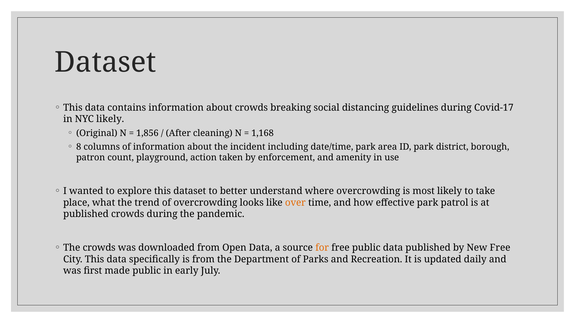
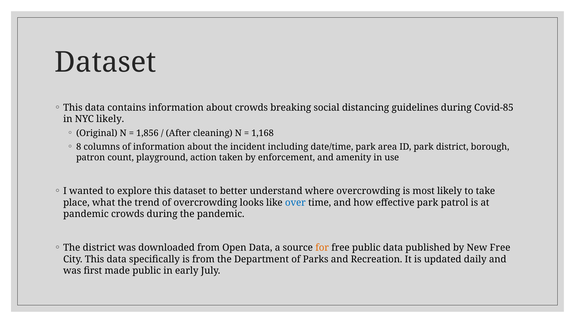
Covid-17: Covid-17 -> Covid-85 (494, 108)
over colour: orange -> blue (295, 203)
published: published -> pandemic (86, 214)
The crowds: crowds -> district (99, 248)
